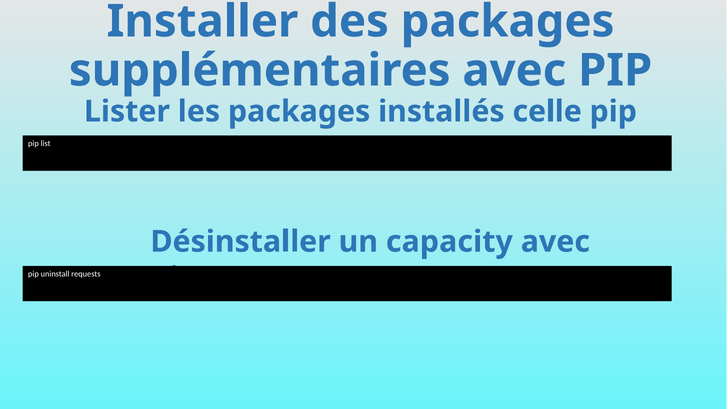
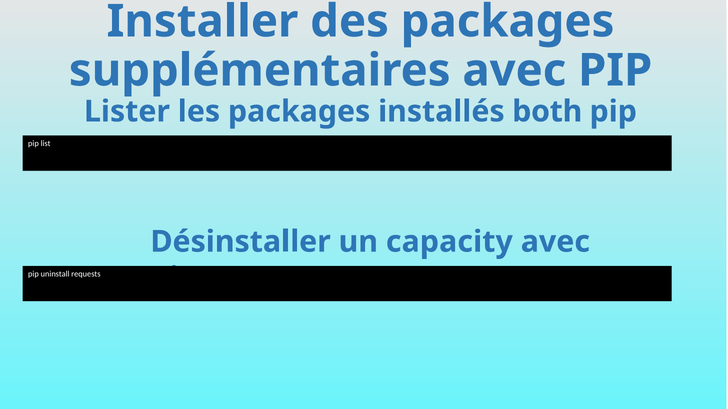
celle: celle -> both (547, 112)
